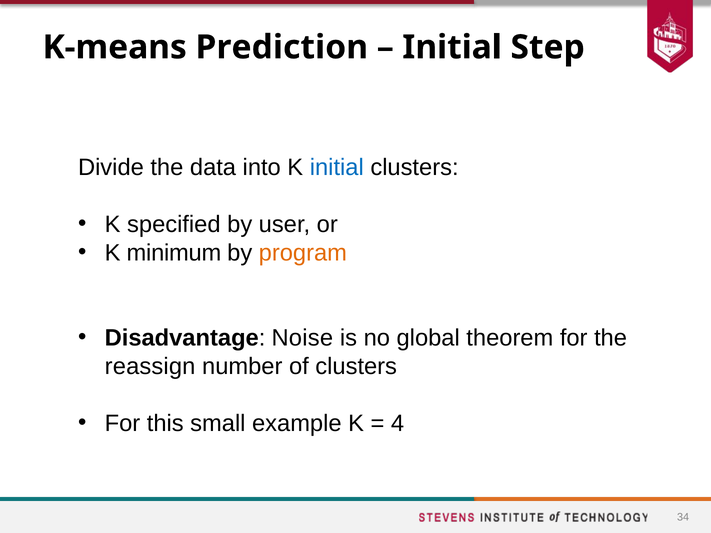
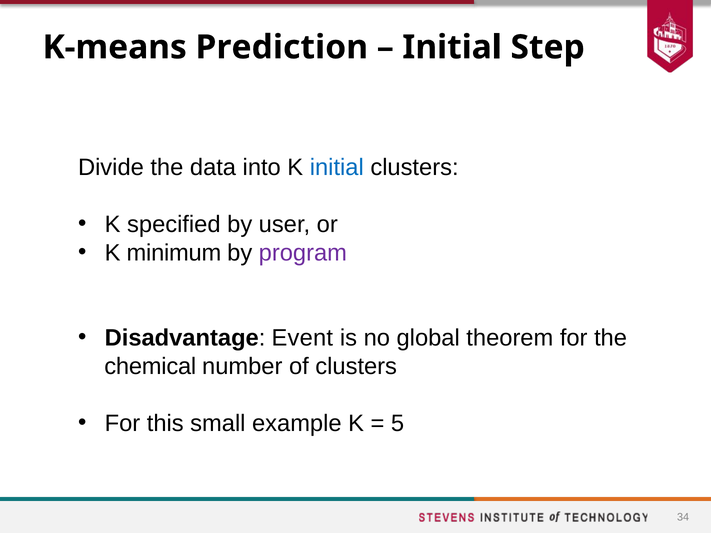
program colour: orange -> purple (303, 253)
Noise: Noise -> Event (302, 338)
reassign: reassign -> chemical (150, 367)
4: 4 -> 5 (398, 423)
